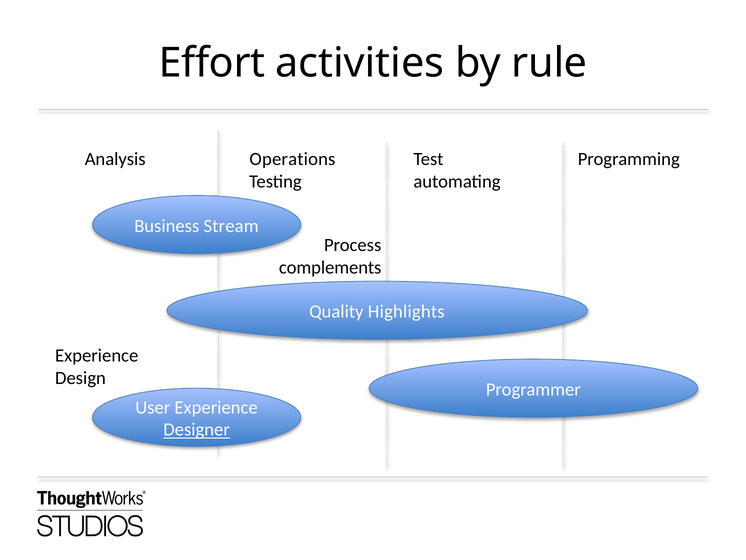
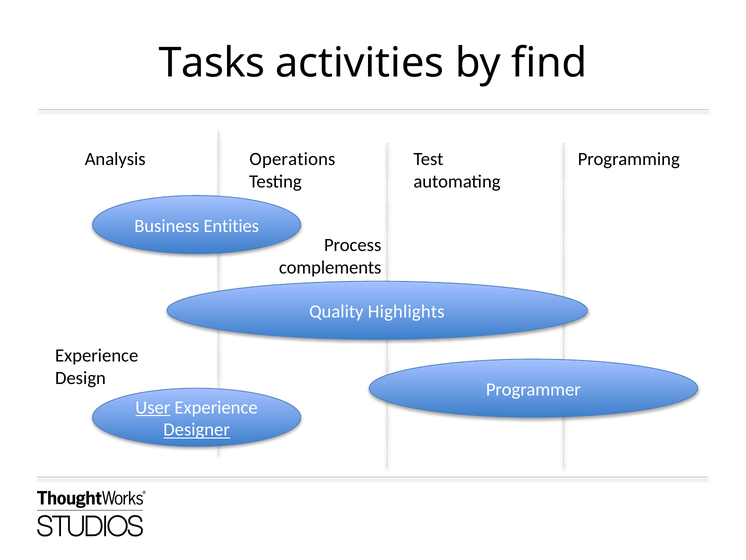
Effort: Effort -> Tasks (212, 63)
rule: rule -> find (549, 63)
Stream: Stream -> Entities (231, 226)
User underline: none -> present (153, 407)
